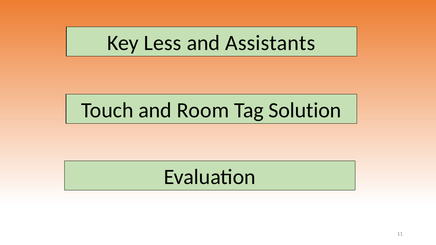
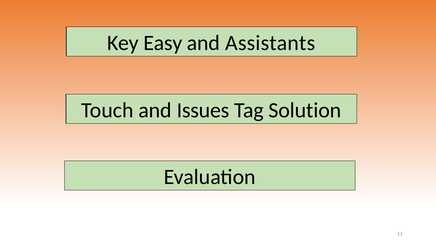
Less: Less -> Easy (163, 43)
Room: Room -> Issues (203, 111)
